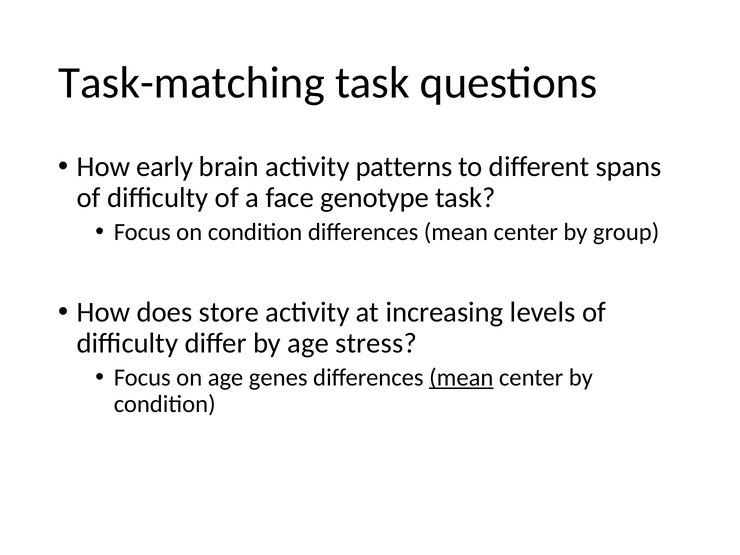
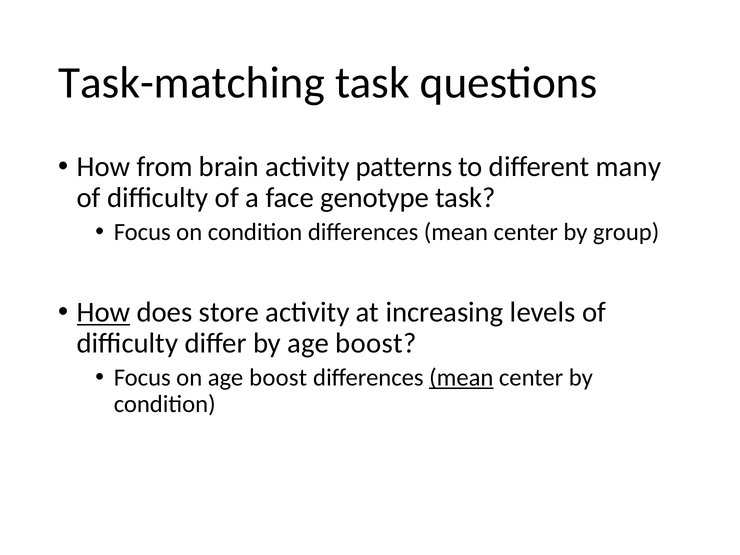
early: early -> from (165, 167)
spans: spans -> many (629, 167)
How underline: none -> present (104, 312)
by age stress: stress -> boost (376, 343)
on age genes: genes -> boost (278, 378)
